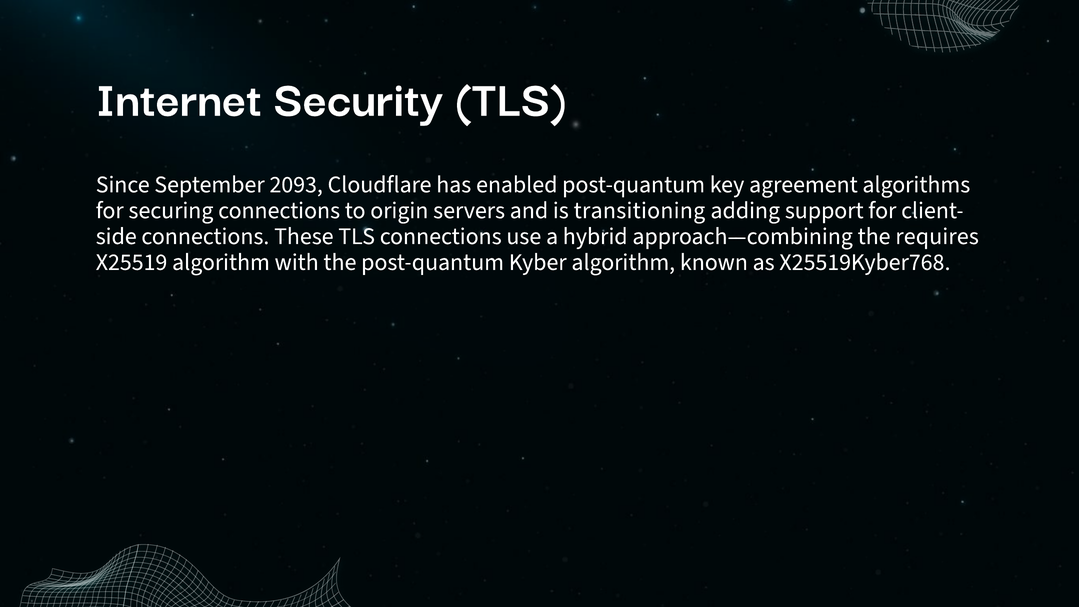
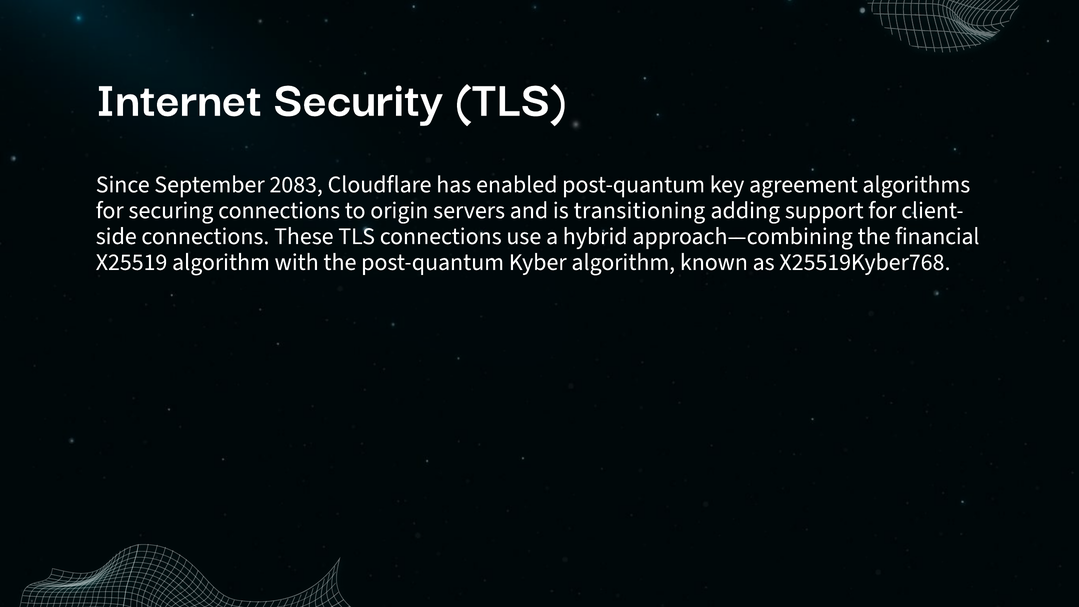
2093: 2093 -> 2083 (296, 184)
requires: requires -> financial (937, 236)
